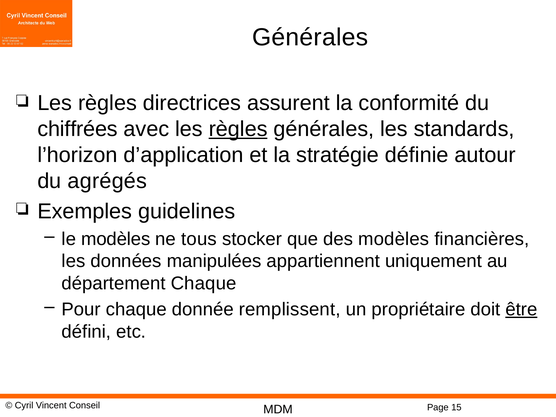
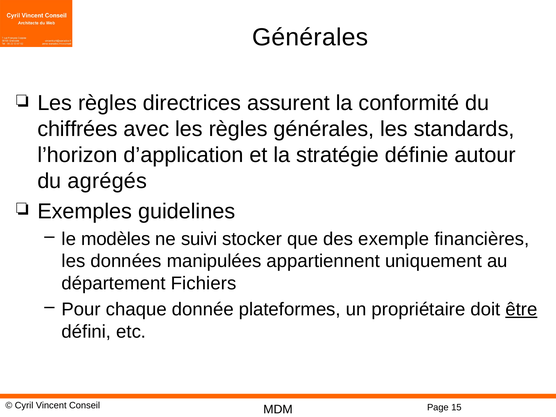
règles underline: present -> none (238, 129)
tous: tous -> suivi (199, 239)
des modèles: modèles -> exemple (394, 239)
département Chaque: Chaque -> Fichiers (204, 283)
remplissent: remplissent -> plateformes (290, 309)
